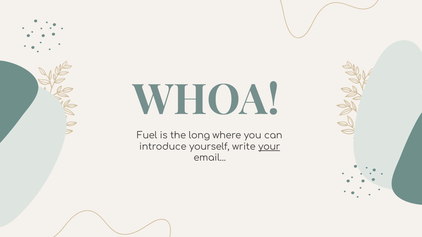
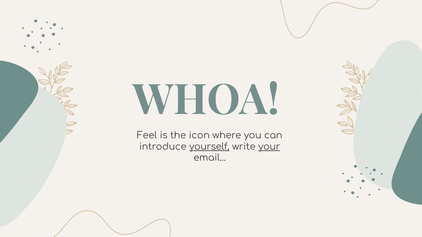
Fuel: Fuel -> Feel (147, 136)
long: long -> icon (199, 136)
yourself underline: none -> present (209, 147)
